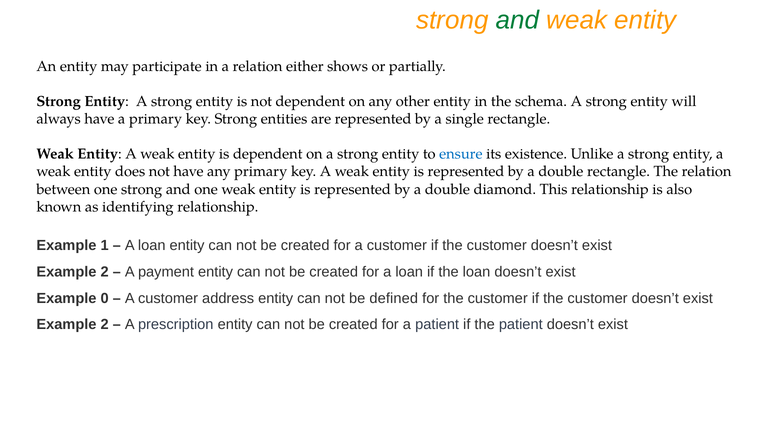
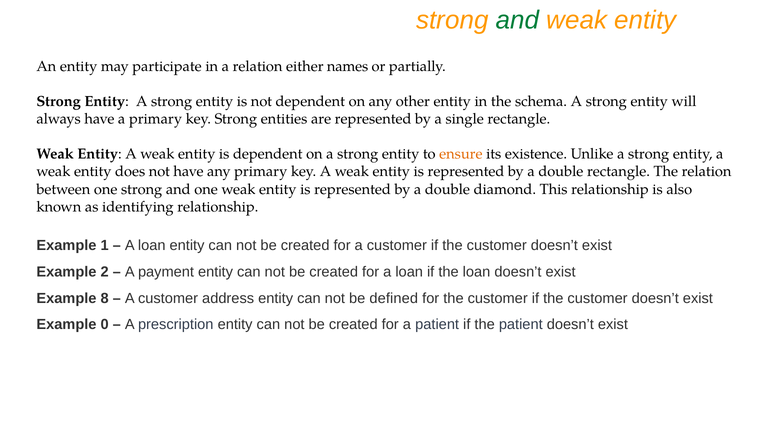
shows: shows -> names (348, 66)
ensure colour: blue -> orange (461, 154)
0: 0 -> 8 (105, 298)
2: 2 -> 0 (105, 324)
